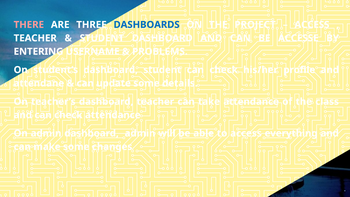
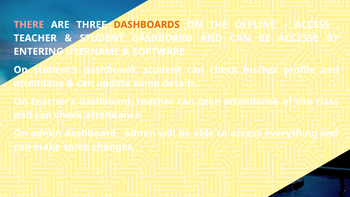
DASHBOARDS colour: blue -> orange (147, 25)
PROJECT: PROJECT -> OFFLINE (255, 25)
PROBLEMS: PROBLEMS -> SOFTWARE (160, 52)
